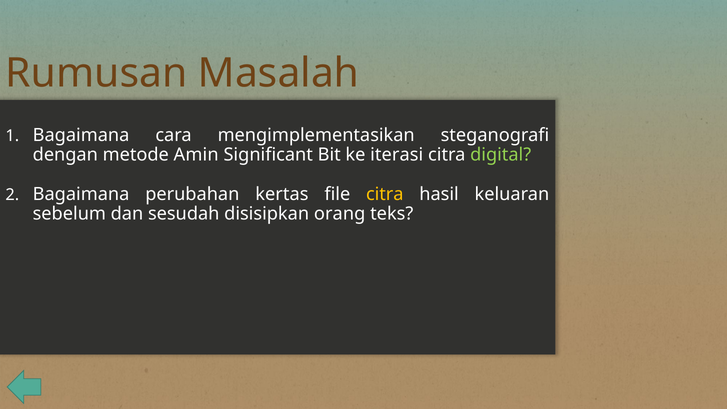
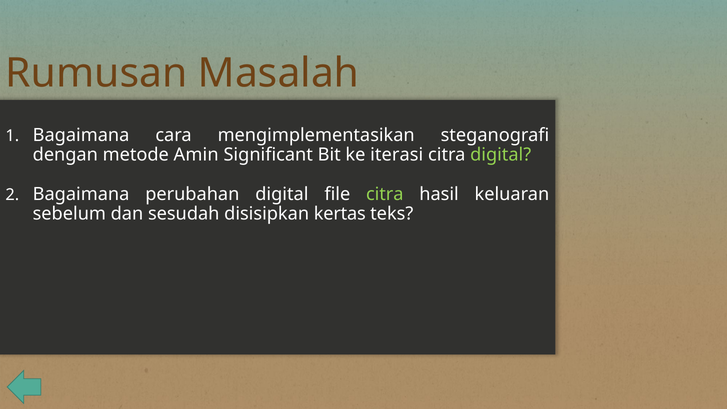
perubahan kertas: kertas -> digital (282, 194)
citra colour: yellow -> light green (385, 194)
orang: orang -> kertas (340, 214)
